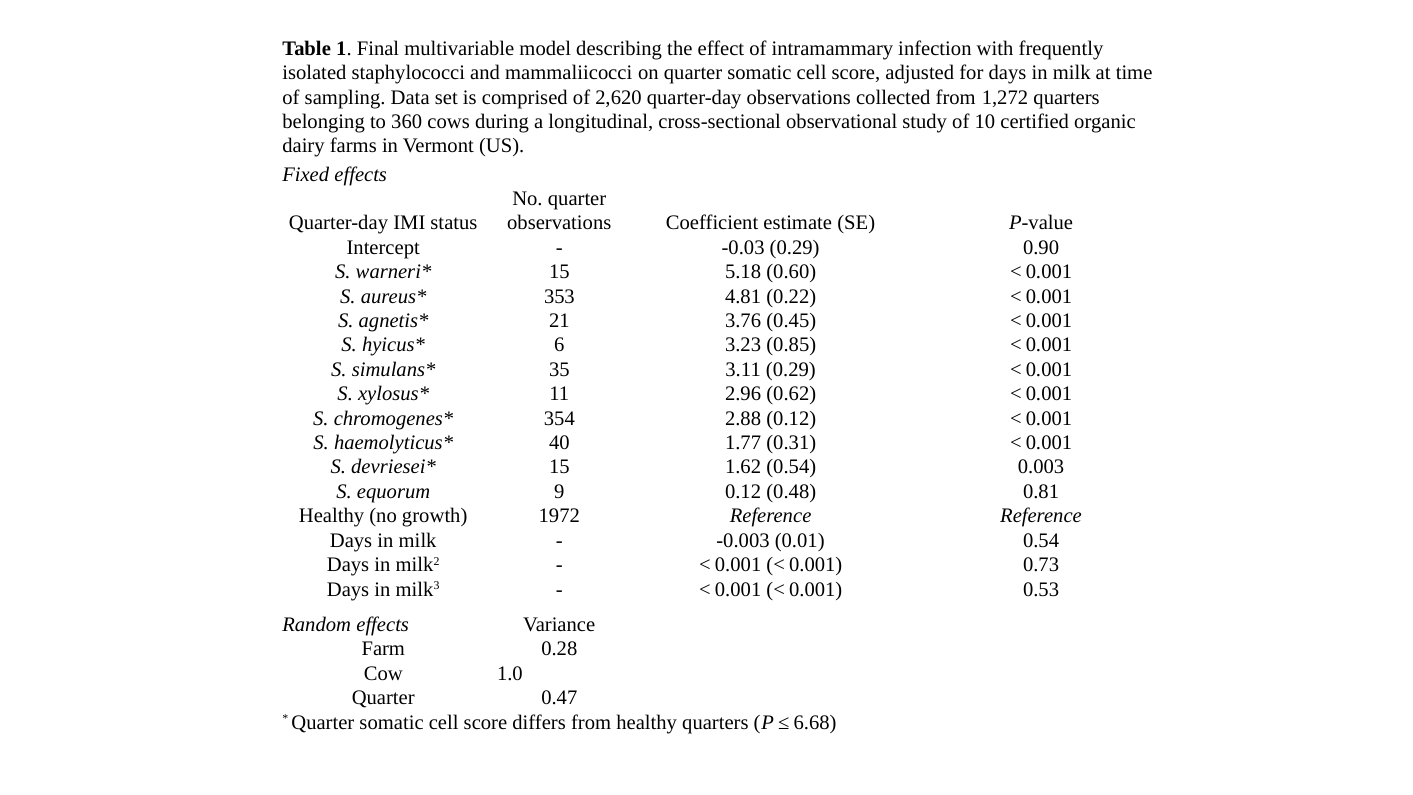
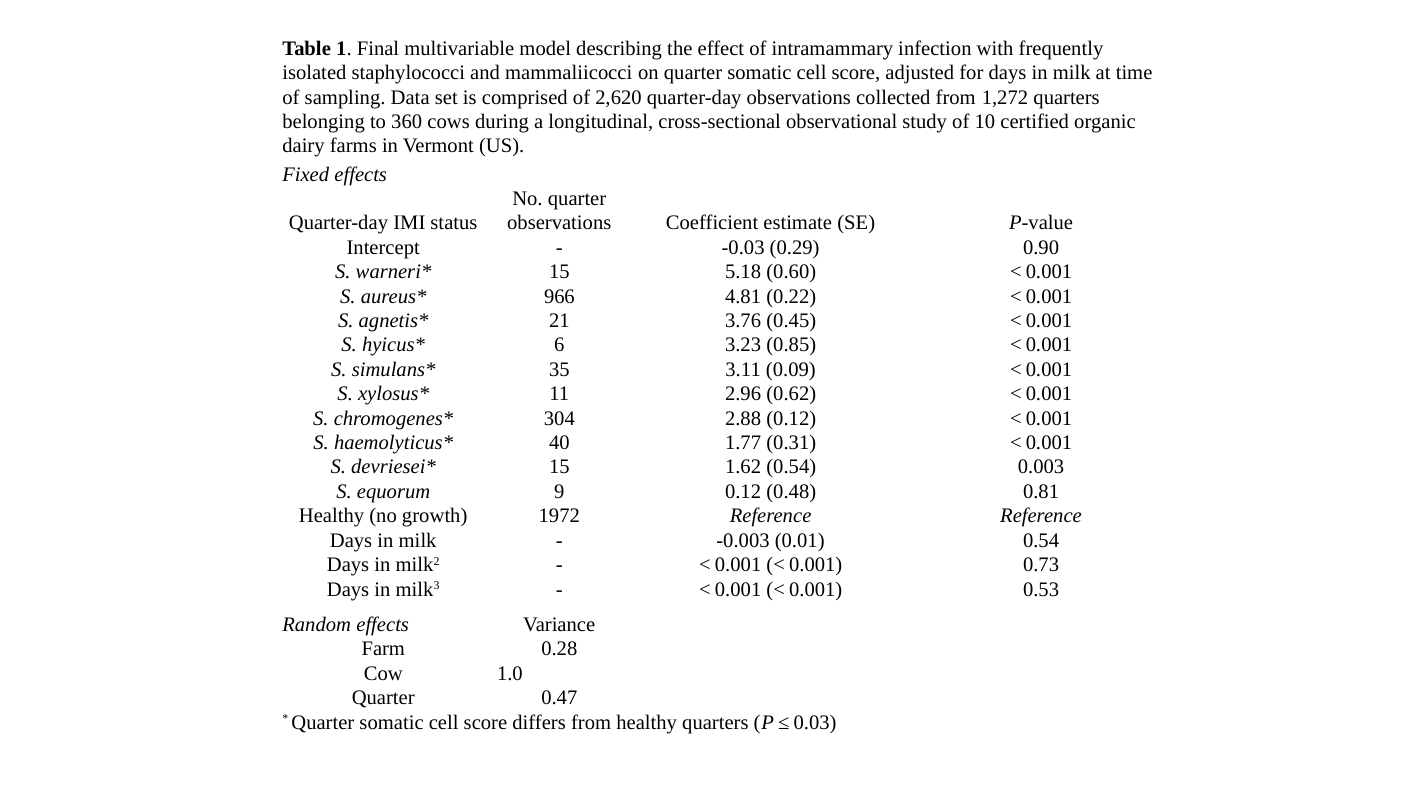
353: 353 -> 966 (559, 296)
3.11 0.29: 0.29 -> 0.09 (791, 369)
354: 354 -> 304 (559, 418)
6.68: 6.68 -> 0.03 (815, 722)
